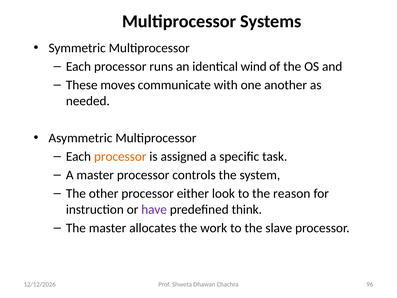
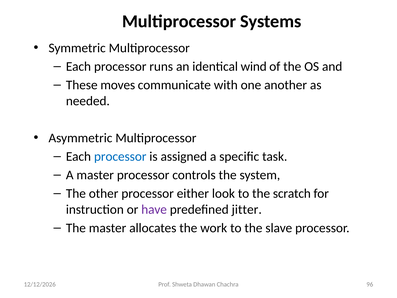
processor colour: orange -> blue (120, 156)
reason: reason -> scratch (292, 193)
think: think -> jitter (247, 209)
